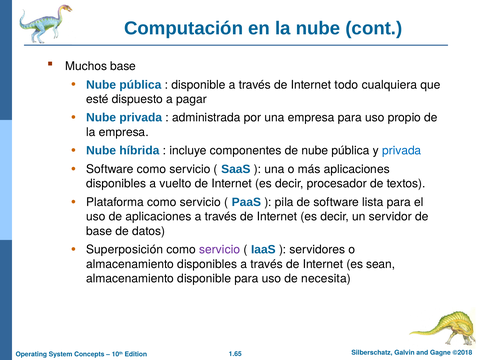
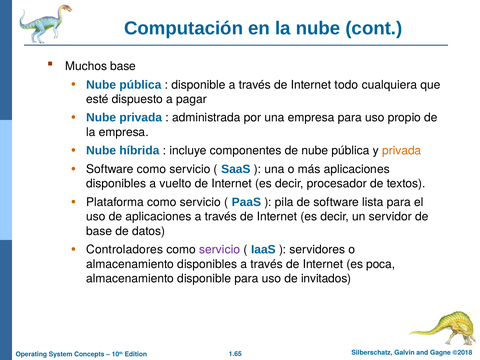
privada colour: blue -> orange (402, 151)
Superposición: Superposición -> Controladores (125, 250)
sean: sean -> poca (381, 264)
necesita: necesita -> invitados (326, 278)
